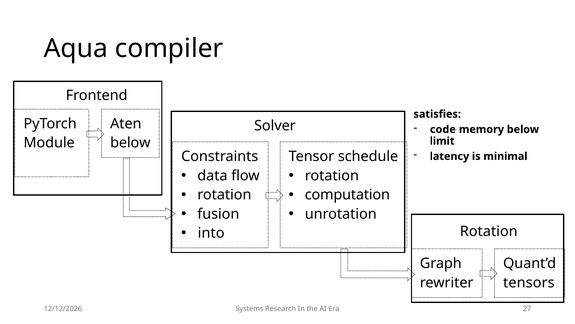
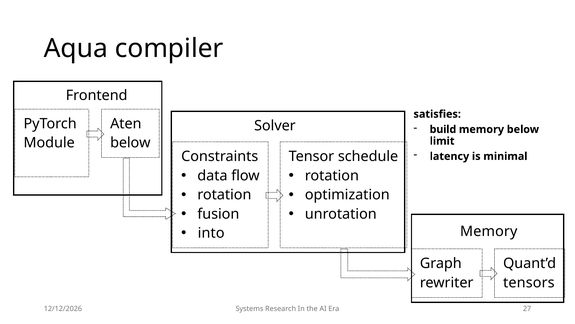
code: code -> build (443, 129)
computation: computation -> optimization (347, 195)
Rotation: Rotation -> Memory (489, 231)
